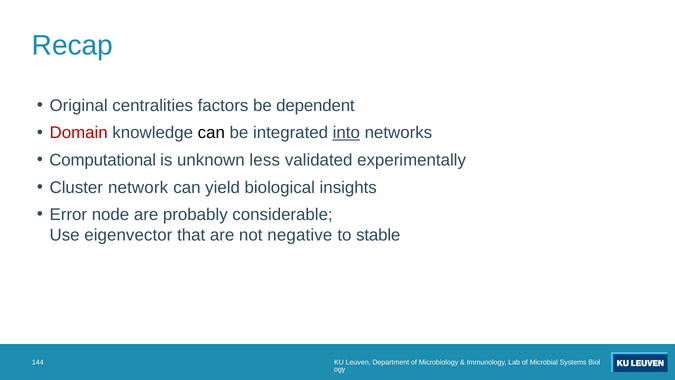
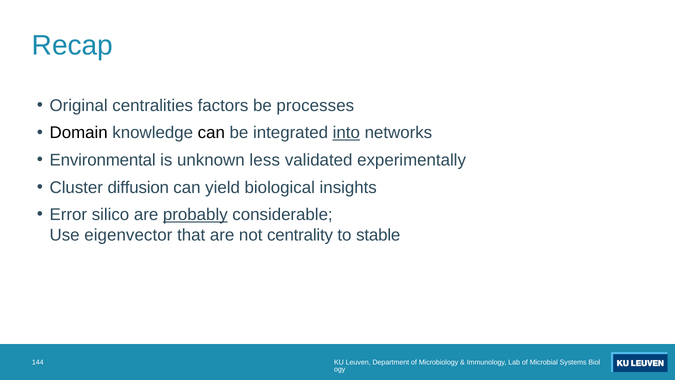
dependent: dependent -> processes (315, 106)
Domain colour: red -> black (79, 133)
Computational: Computational -> Environmental (103, 160)
network: network -> diffusion (138, 187)
node: node -> silico (110, 215)
probably underline: none -> present (195, 215)
negative: negative -> centrality (300, 235)
